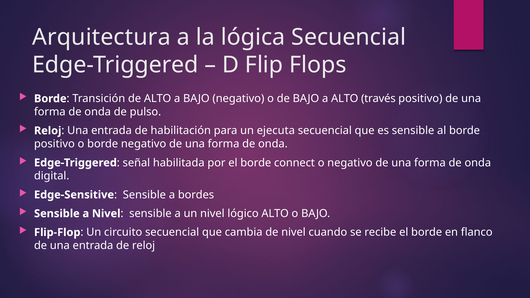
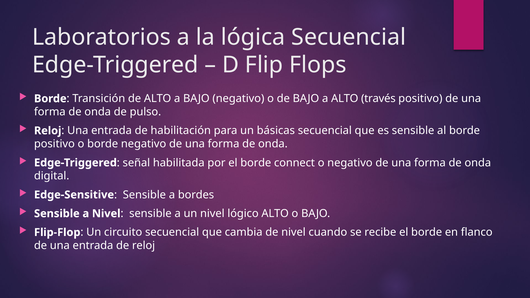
Arquitectura: Arquitectura -> Laboratorios (101, 37)
ejecuta: ejecuta -> básicas (276, 131)
